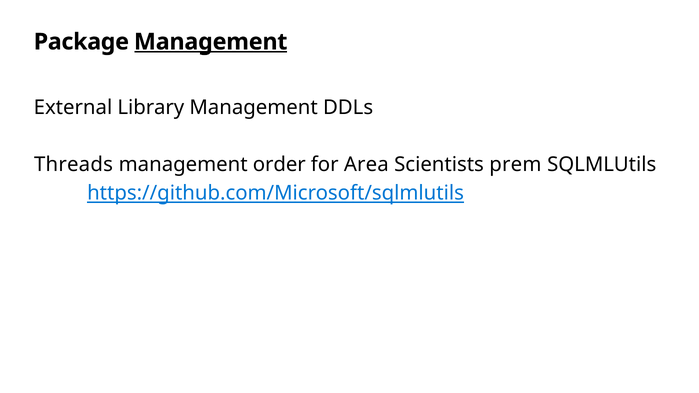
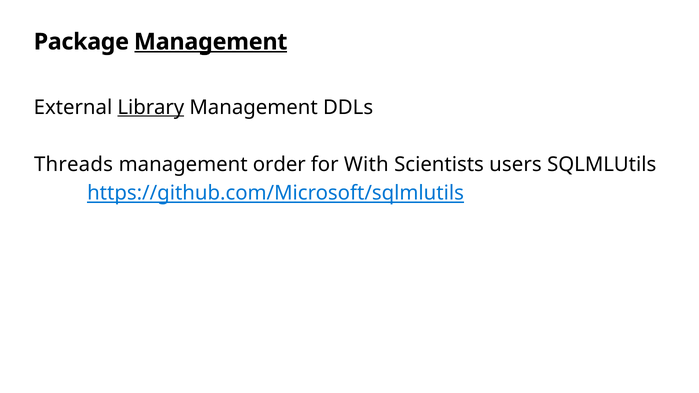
Library underline: none -> present (151, 107)
Area: Area -> With (366, 164)
prem: prem -> users (515, 164)
